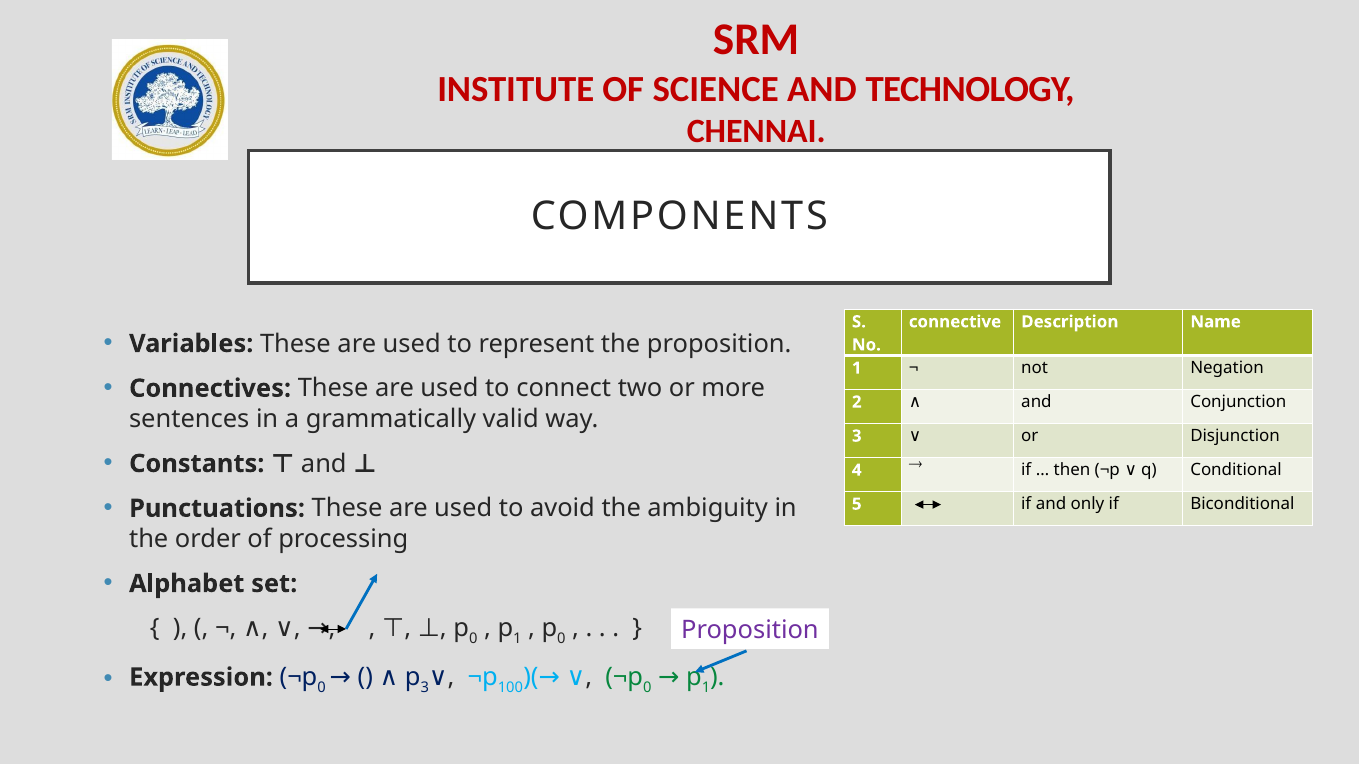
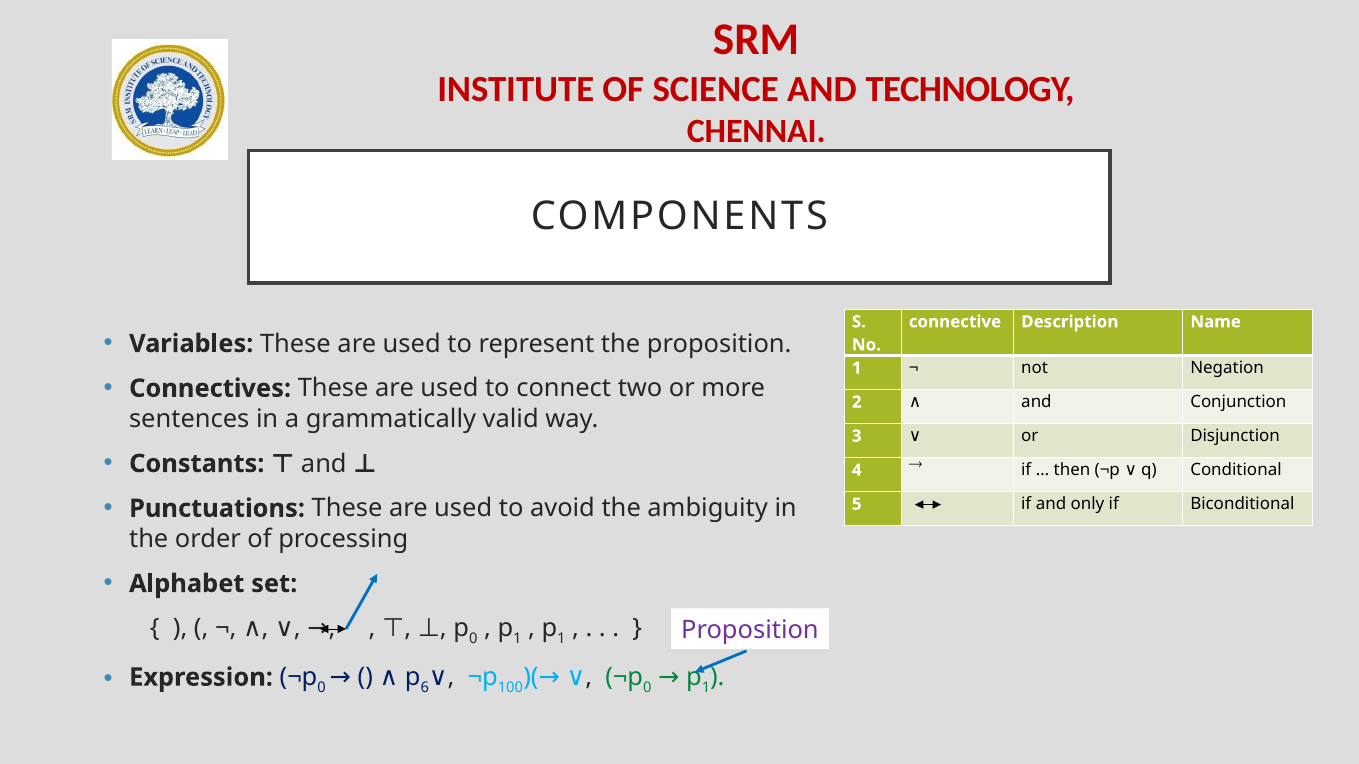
0: 0 -> 1 (561, 639)
3: 3 -> 6 (425, 688)
